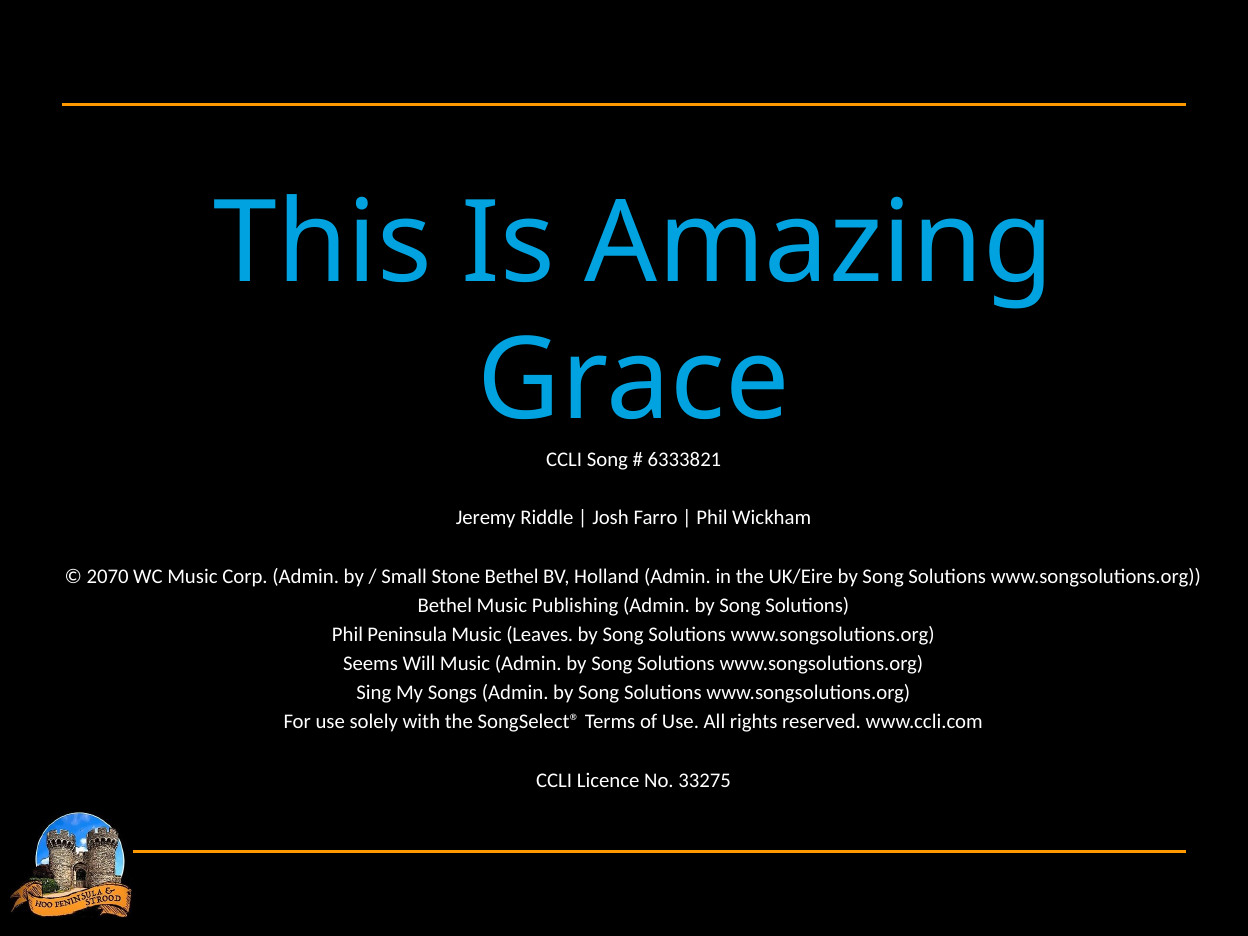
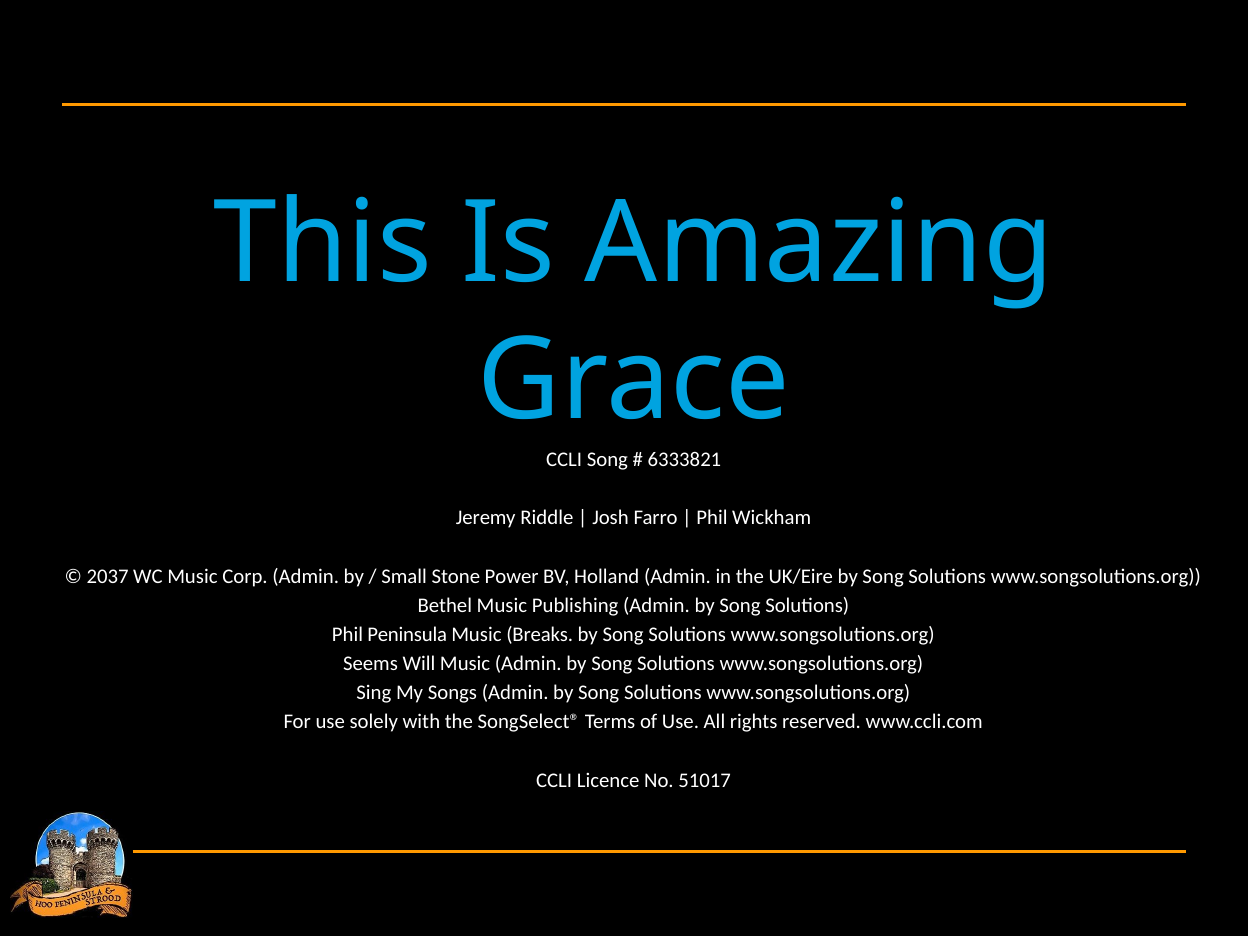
2070: 2070 -> 2037 (108, 576)
Stone Bethel: Bethel -> Power (512, 576)
Leaves: Leaves -> Breaks (540, 635)
33275: 33275 -> 51017 (705, 780)
